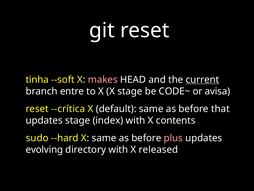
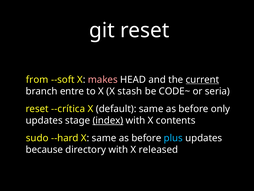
tinha: tinha -> from (37, 79)
X stage: stage -> stash (130, 91)
avisa: avisa -> seria (217, 91)
that: that -> only (220, 109)
index underline: none -> present (108, 120)
plus colour: pink -> light blue (173, 138)
evolving: evolving -> because (44, 149)
